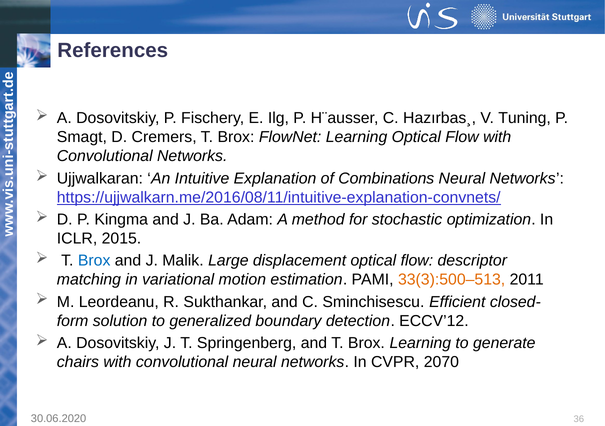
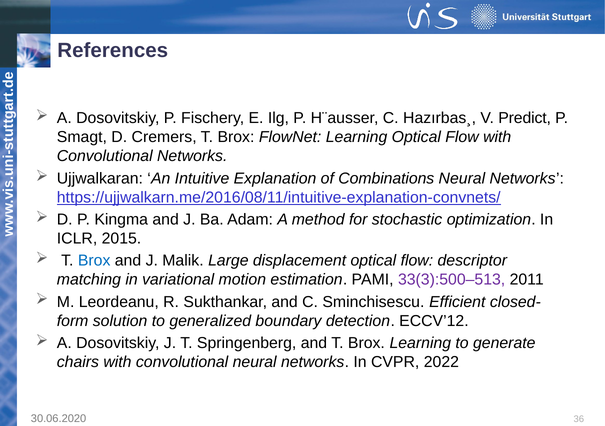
Tuning: Tuning -> Predict (525, 118)
33(3):500–513 colour: orange -> purple (452, 279)
2070: 2070 -> 2022 (441, 362)
